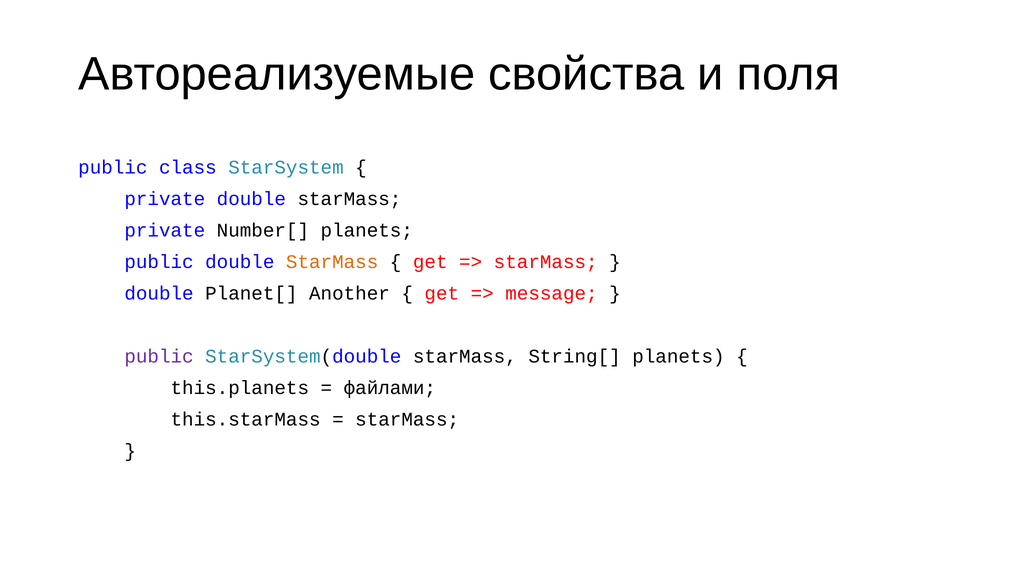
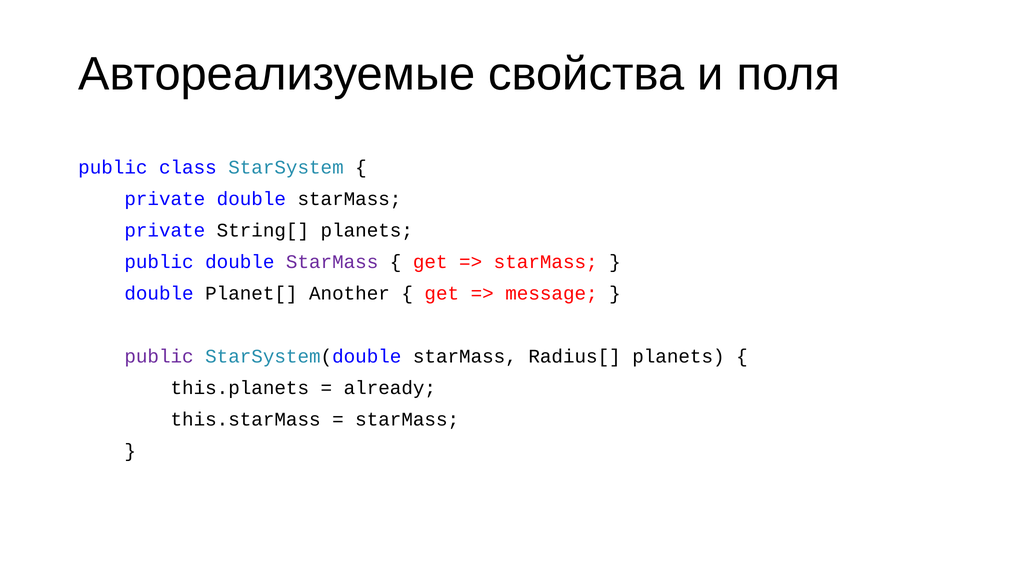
Number[: Number[ -> String[ (263, 231)
StarMass colour: orange -> purple (332, 262)
String[: String[ -> Radius[ (575, 356)
файлами: файлами -> already (390, 388)
